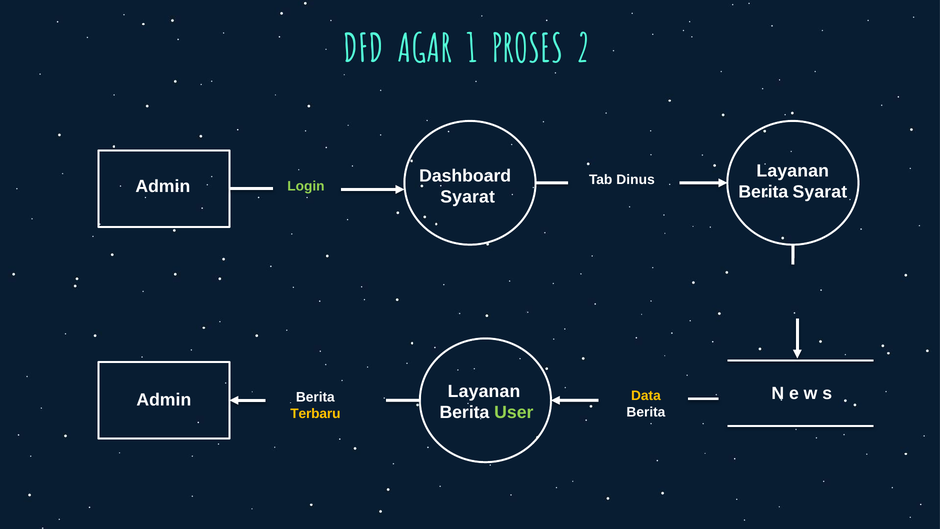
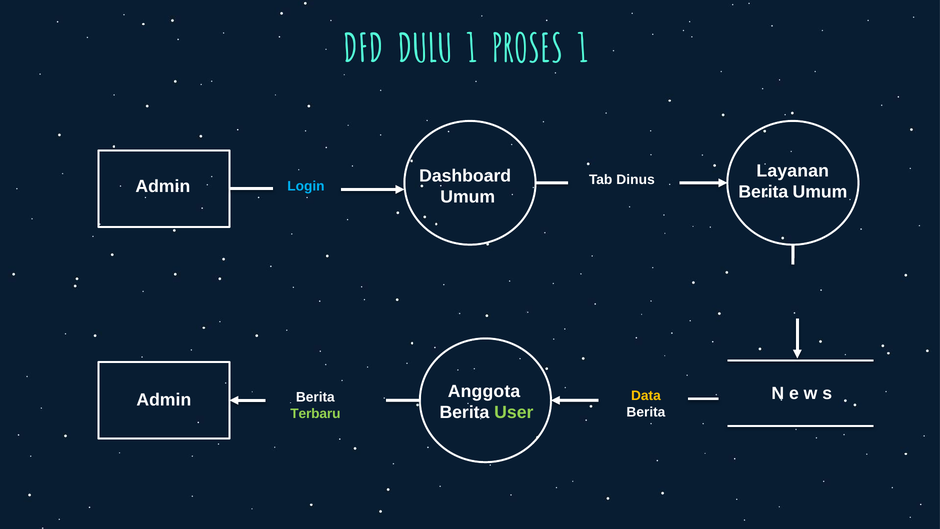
AGAR: AGAR -> DULU (425, 49)
PROSES 2: 2 -> 1 (583, 49)
Login colour: light green -> light blue (306, 186)
Berita Syarat: Syarat -> Umum (820, 192)
Syarat: Syarat -> Umum (468, 197)
Admin Layanan: Layanan -> Anggota (484, 391)
Terbaru colour: yellow -> light green (315, 413)
